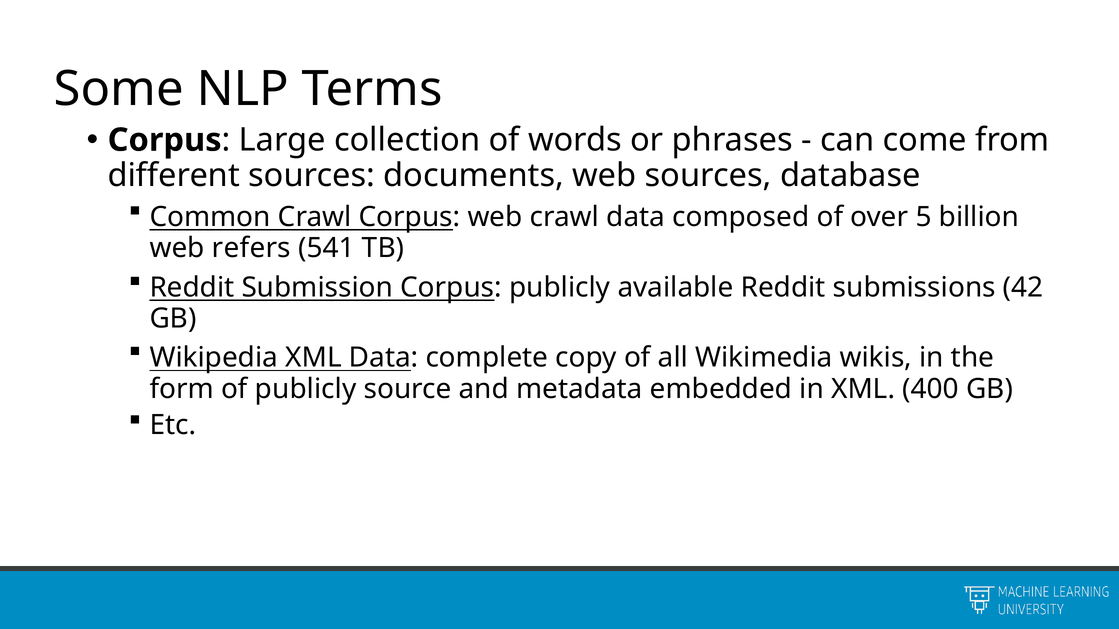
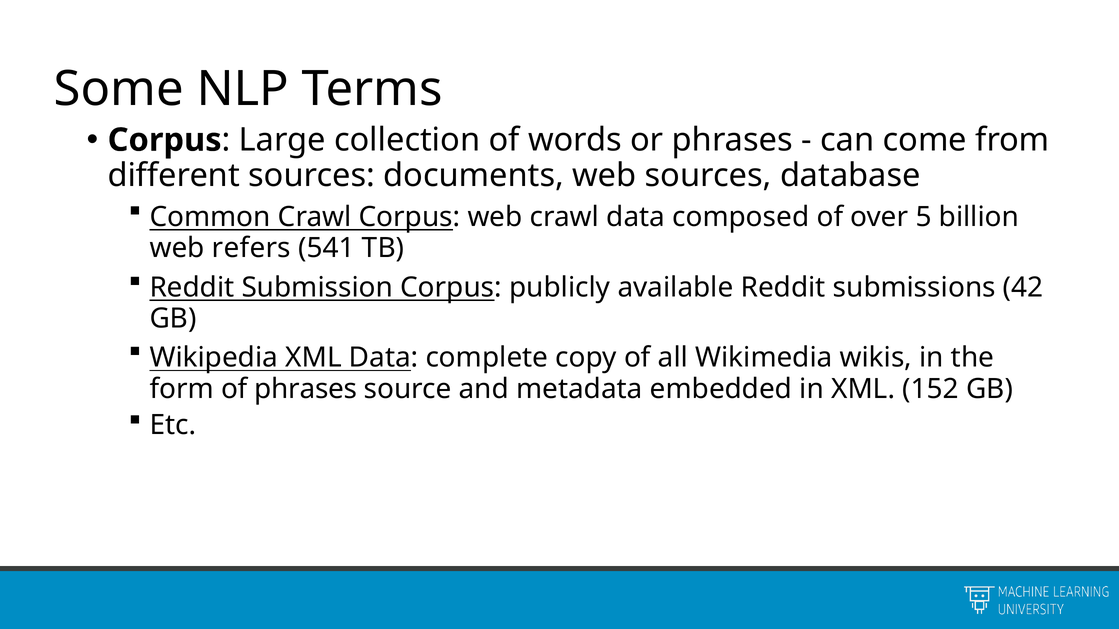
of publicly: publicly -> phrases (306, 389)
400: 400 -> 152 (931, 389)
